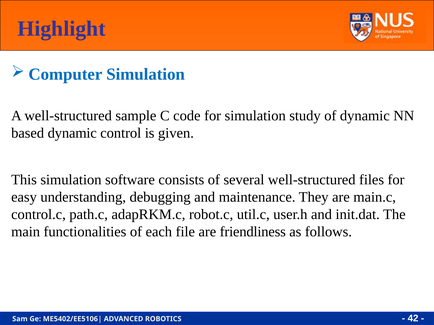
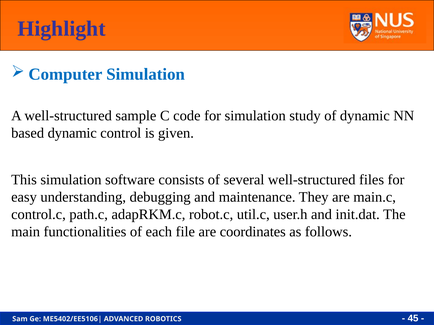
friendliness: friendliness -> coordinates (253, 232)
42: 42 -> 45 (413, 319)
